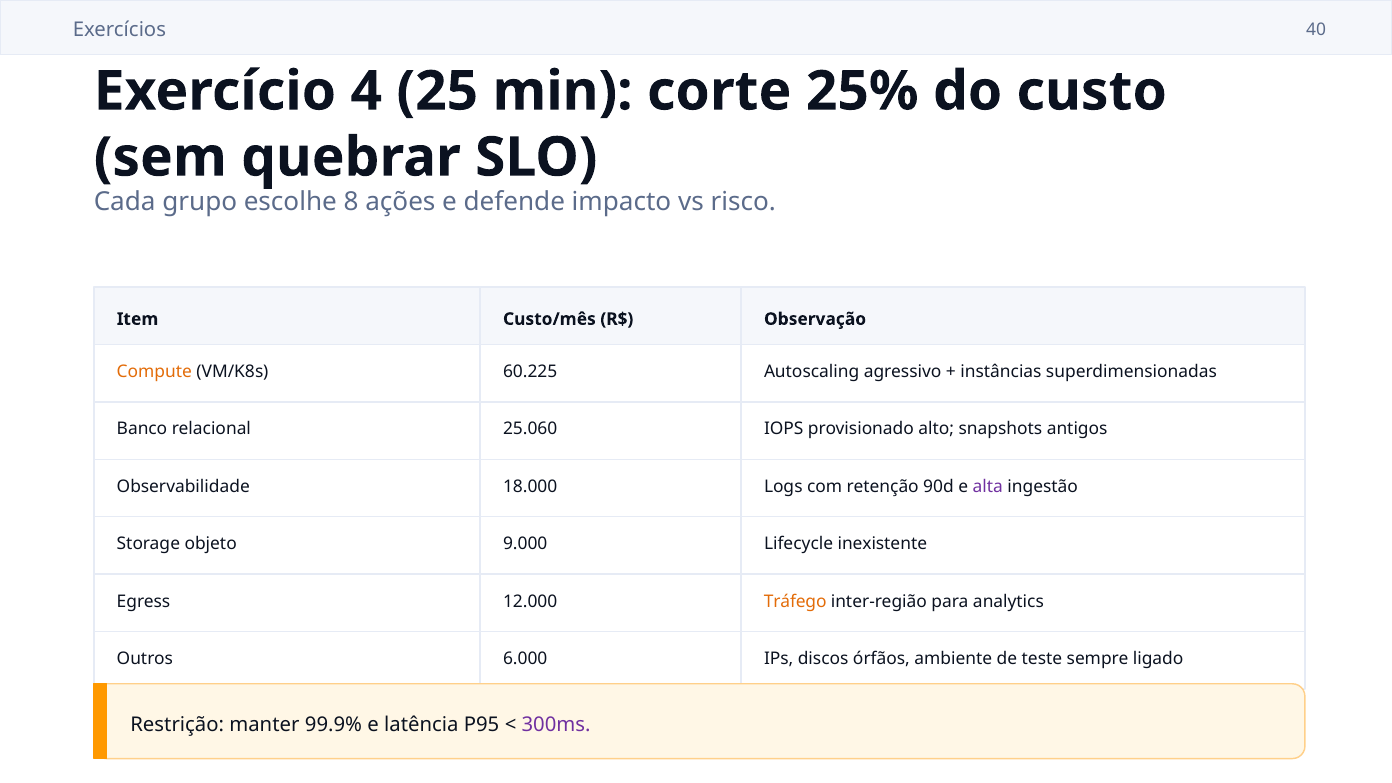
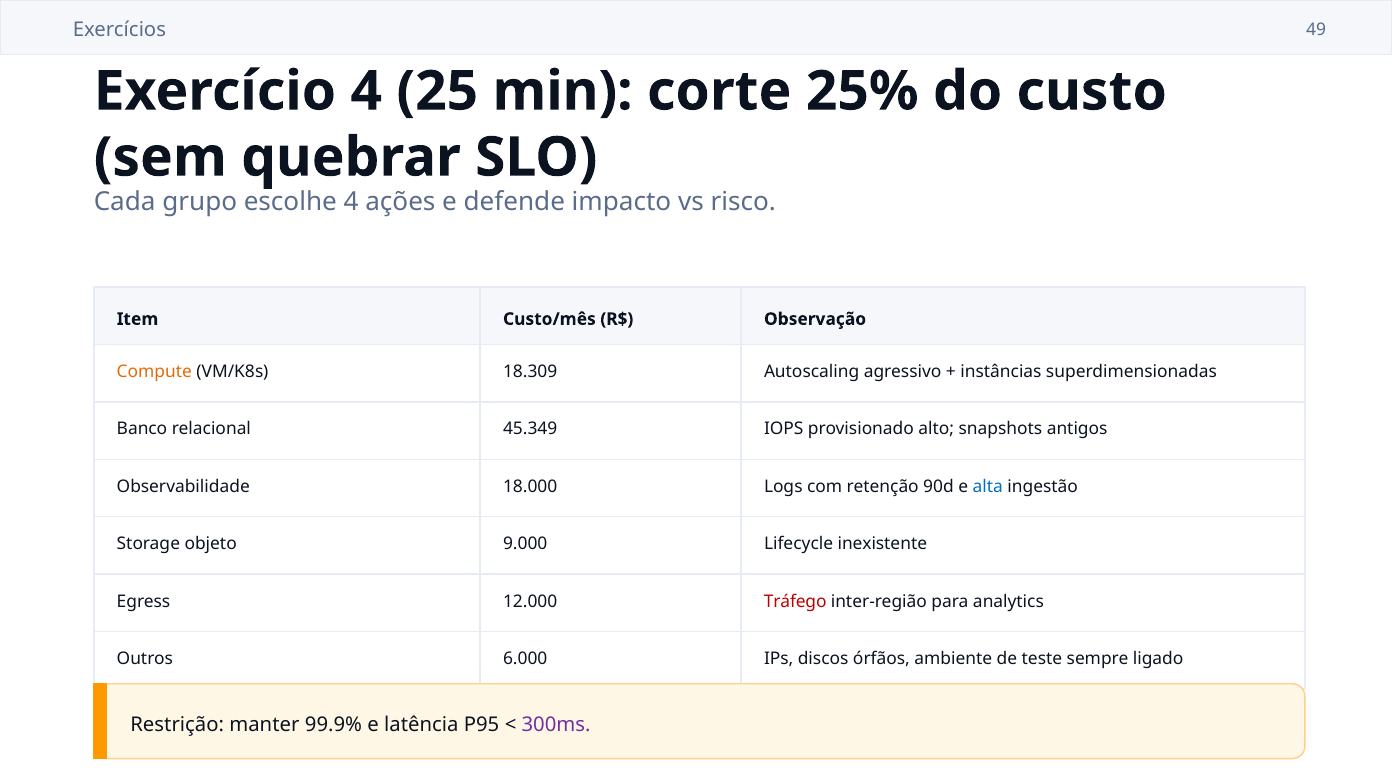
40: 40 -> 49 (1316, 29)
escolhe 8: 8 -> 4 (351, 202)
60.225: 60.225 -> 18.309 (530, 372)
25.060: 25.060 -> 45.349 (530, 429)
alta colour: purple -> blue (988, 487)
Tráfego colour: orange -> red (795, 601)
